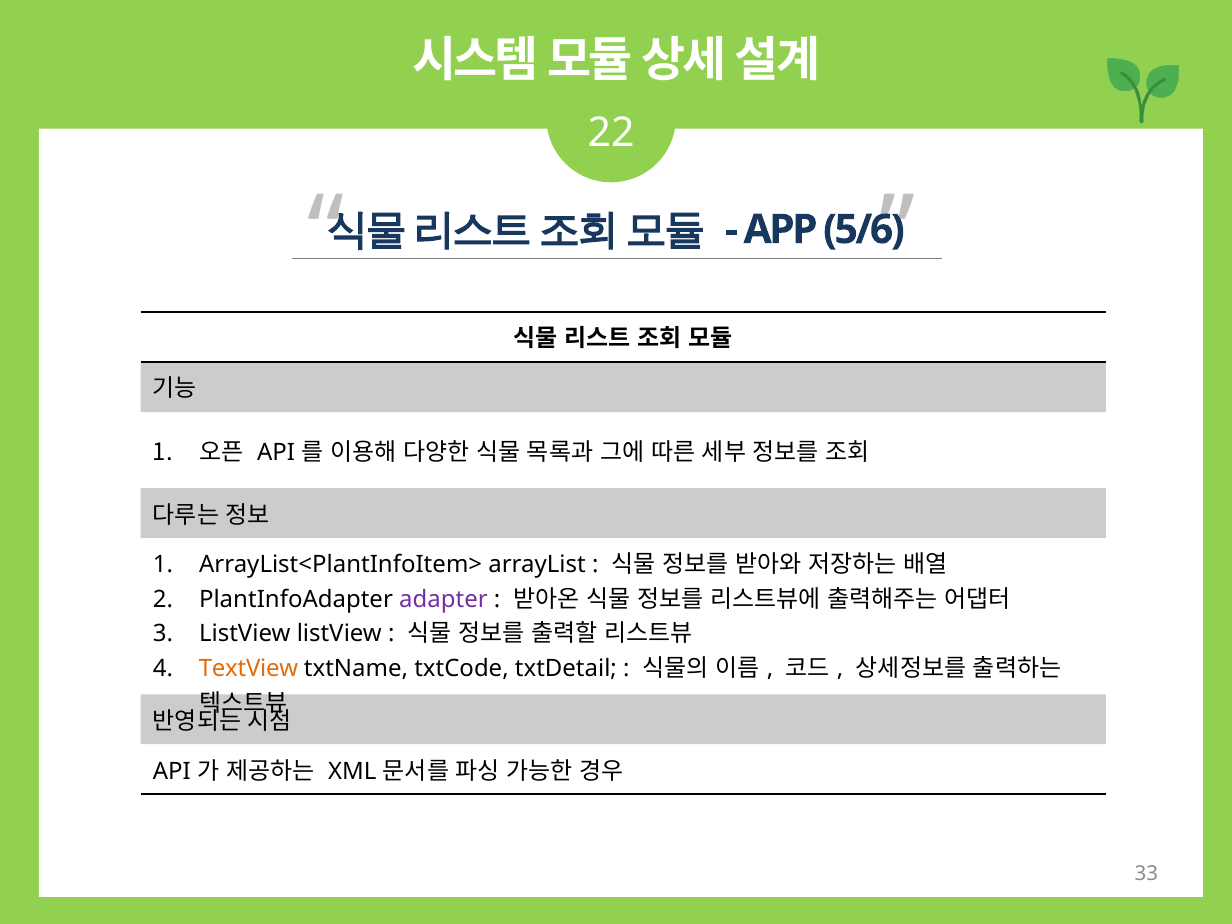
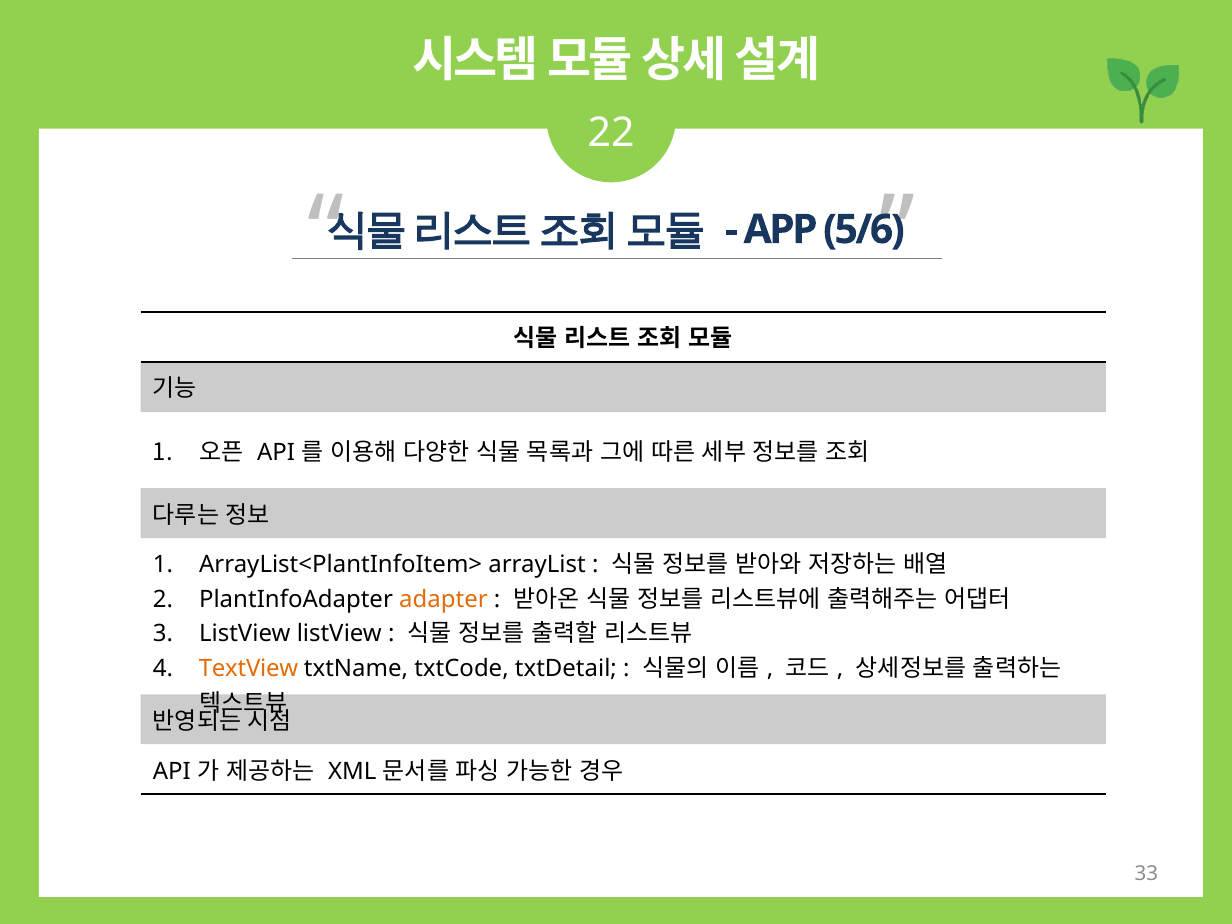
adapter colour: purple -> orange (443, 599)
